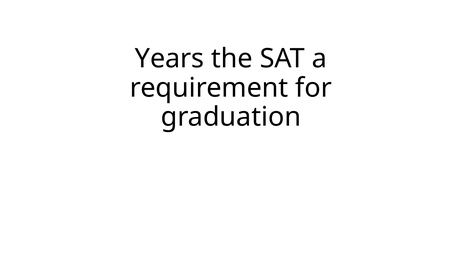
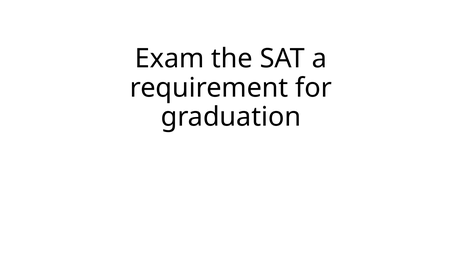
Years: Years -> Exam (170, 59)
